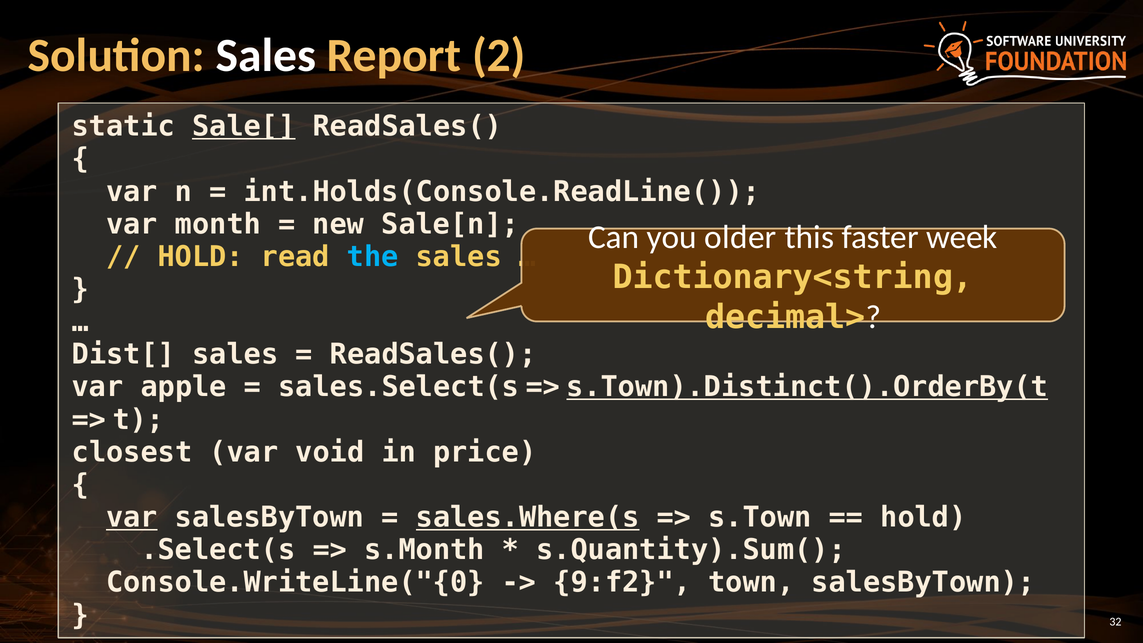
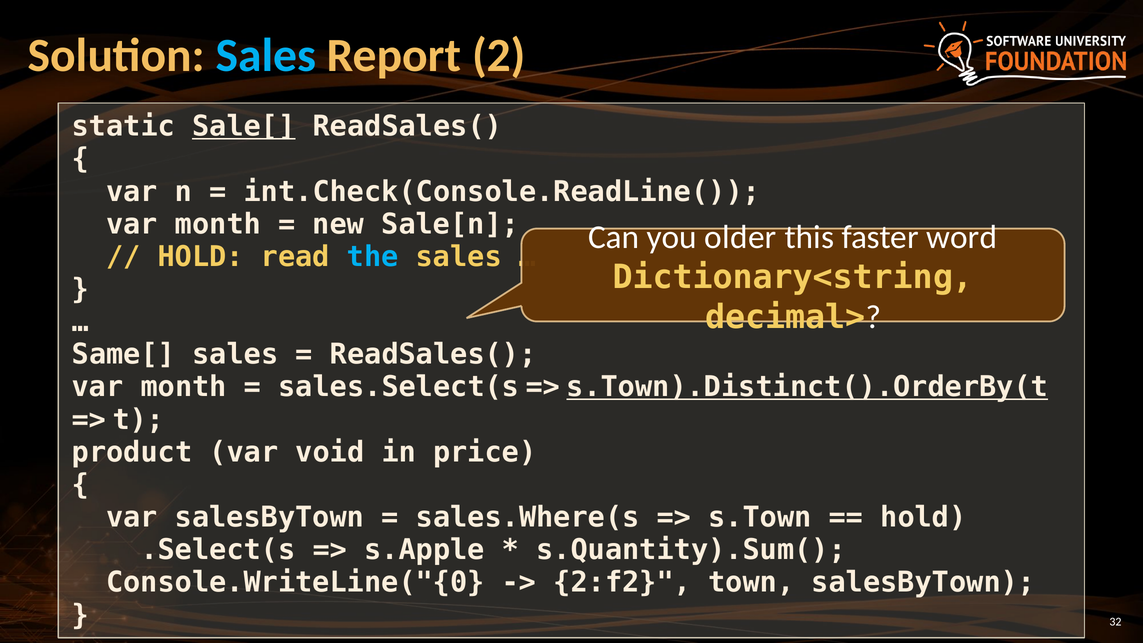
Sales colour: white -> light blue (266, 56)
int.Holds(Console.ReadLine(: int.Holds(Console.ReadLine( -> int.Check(Console.ReadLine( (502, 192)
week: week -> word (962, 237)
Dist[: Dist[ -> Same[ (123, 355)
apple: apple -> month (184, 387)
closest: closest -> product (132, 452)
var underline: present -> none (132, 517)
sales.Where(s underline: present -> none (528, 517)
s.Month: s.Month -> s.Apple (424, 550)
9:f2: 9:f2 -> 2:f2 (622, 583)
